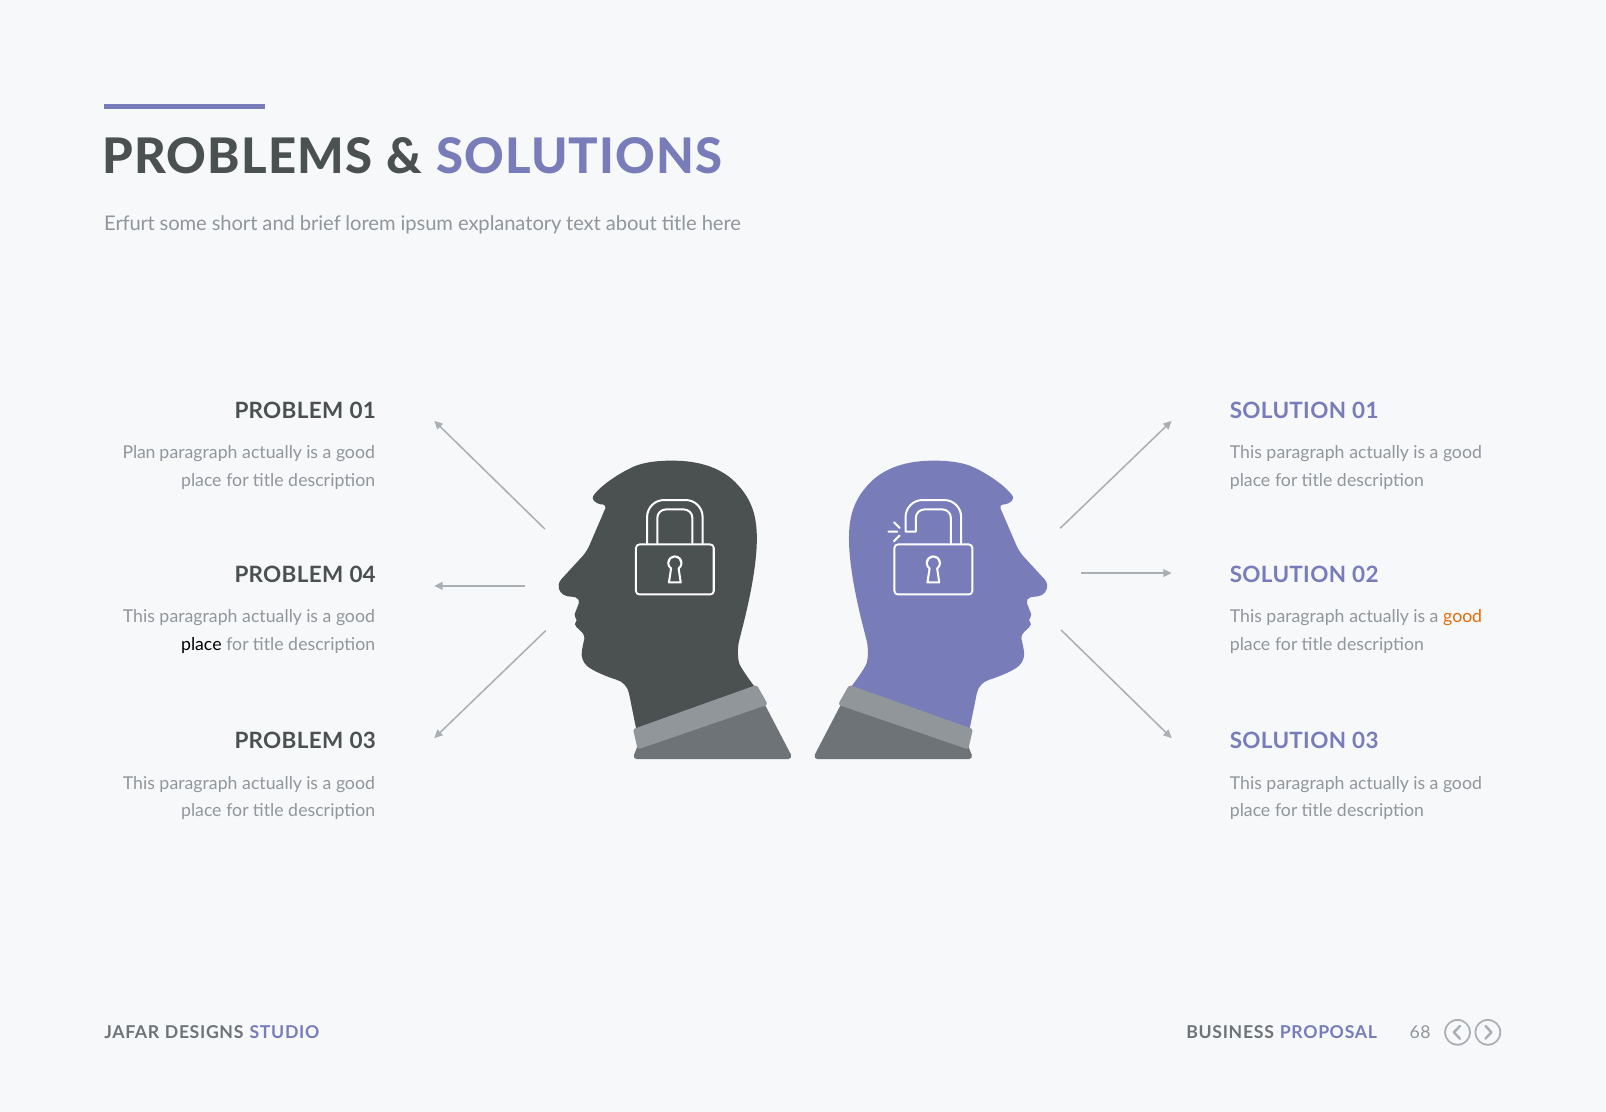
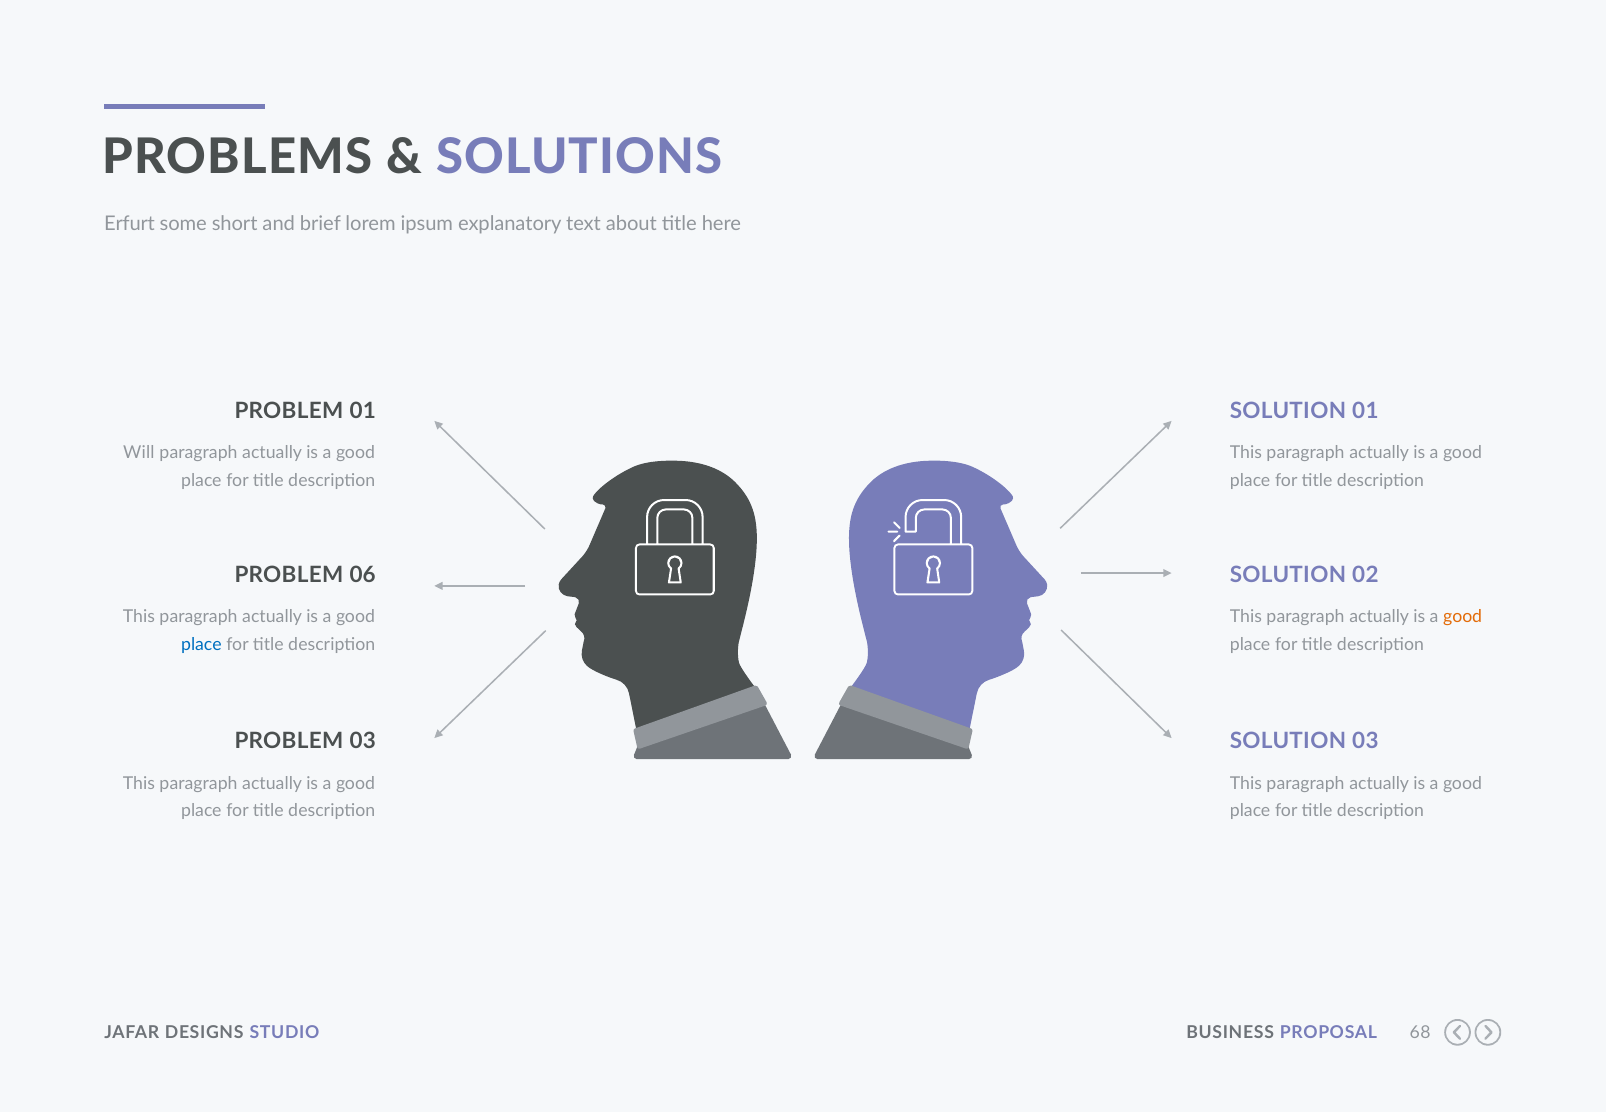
Plan: Plan -> Will (139, 453)
04: 04 -> 06 (363, 575)
place colour: black -> blue (201, 645)
